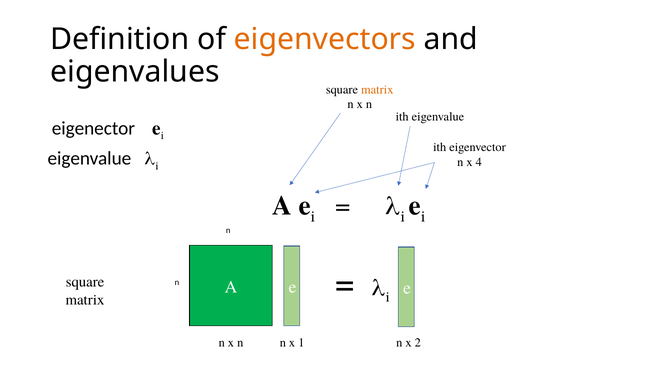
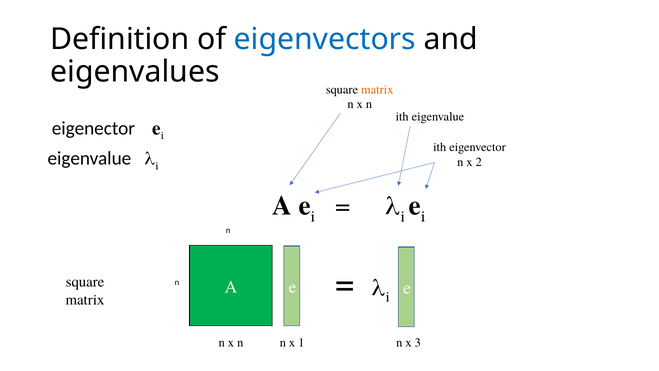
eigenvectors colour: orange -> blue (325, 39)
4: 4 -> 2 (479, 162)
2: 2 -> 3 (418, 342)
